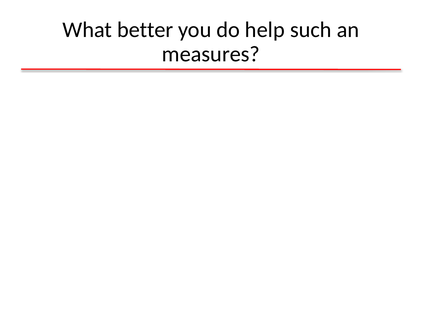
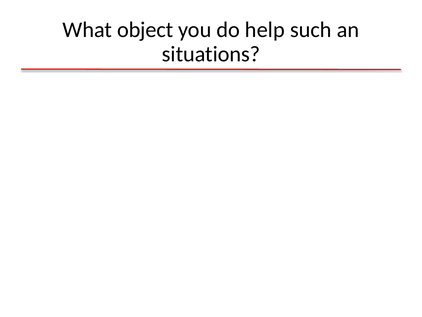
better: better -> object (145, 30)
measures: measures -> situations (211, 54)
